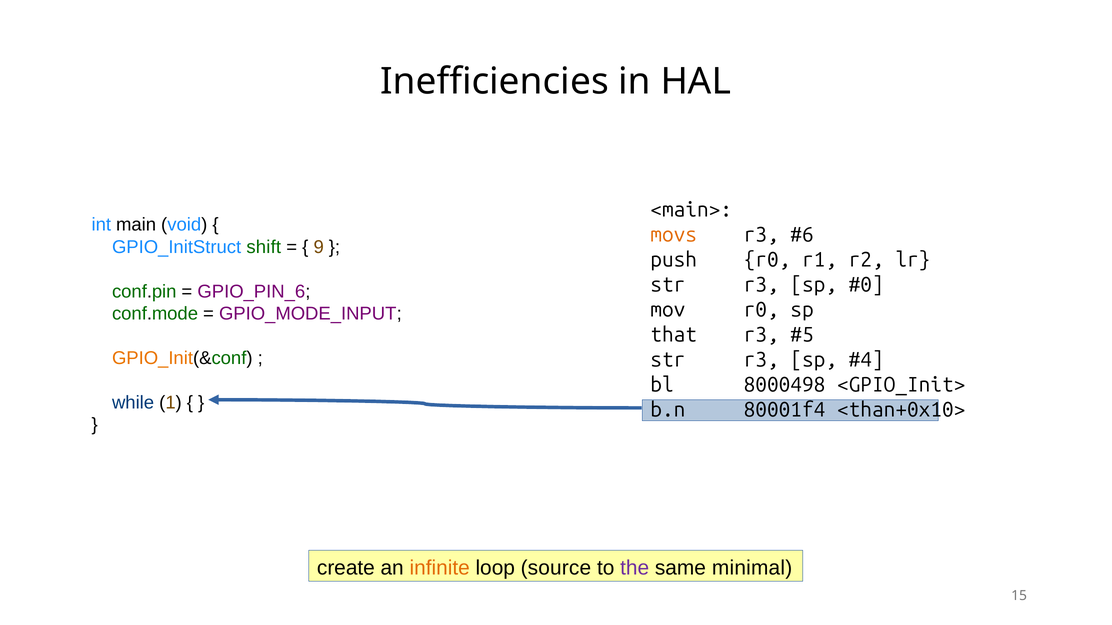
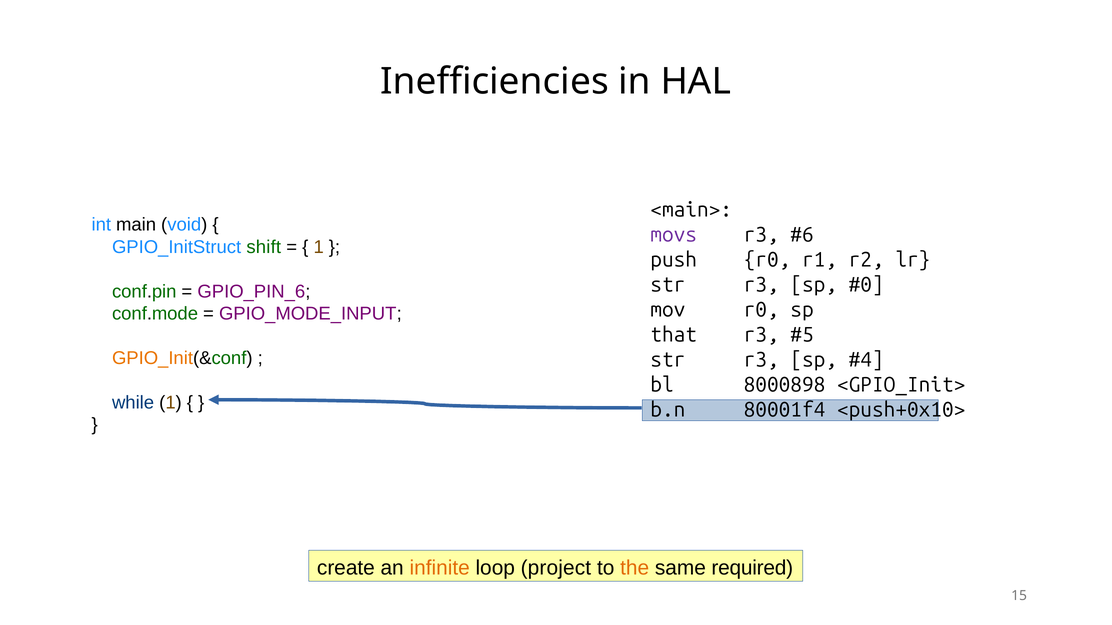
movs colour: orange -> purple (674, 235)
9: 9 -> 1 (319, 247)
8000498: 8000498 -> 8000898 (785, 385)
<than+0x10>: <than+0x10> -> <push+0x10> (901, 410)
source: source -> project (556, 569)
the colour: purple -> orange (635, 569)
minimal: minimal -> required (752, 569)
